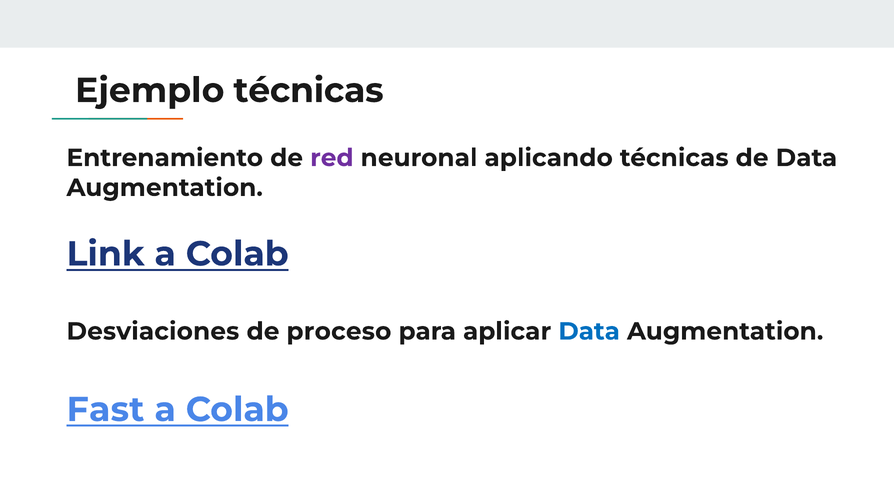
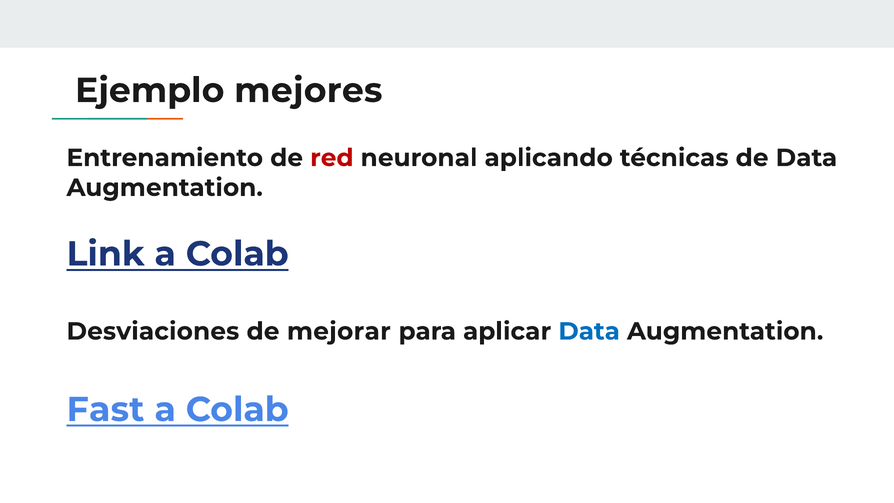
Ejemplo técnicas: técnicas -> mejores (308, 91)
red colour: purple -> red (332, 158)
proceso: proceso -> mejorar (339, 331)
